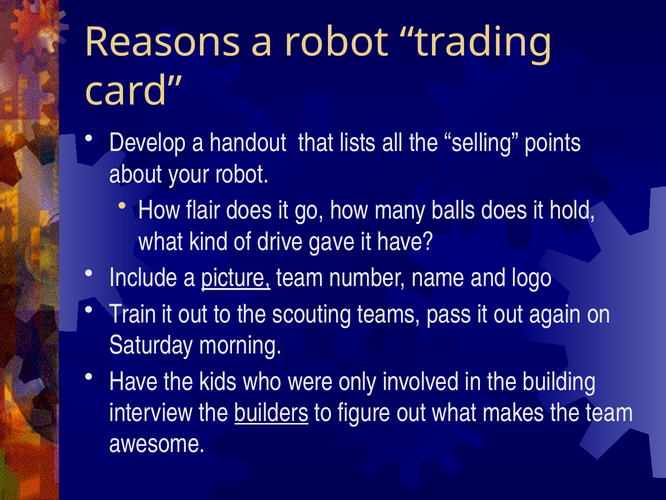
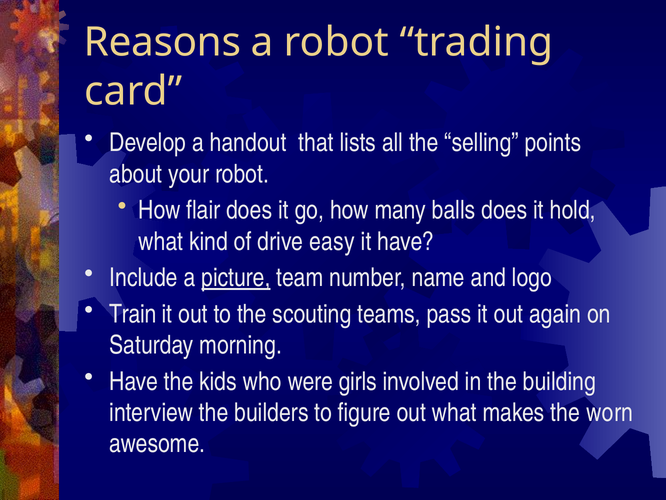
gave: gave -> easy (332, 241)
only: only -> girls (358, 381)
builders underline: present -> none (271, 412)
the team: team -> worn (610, 412)
